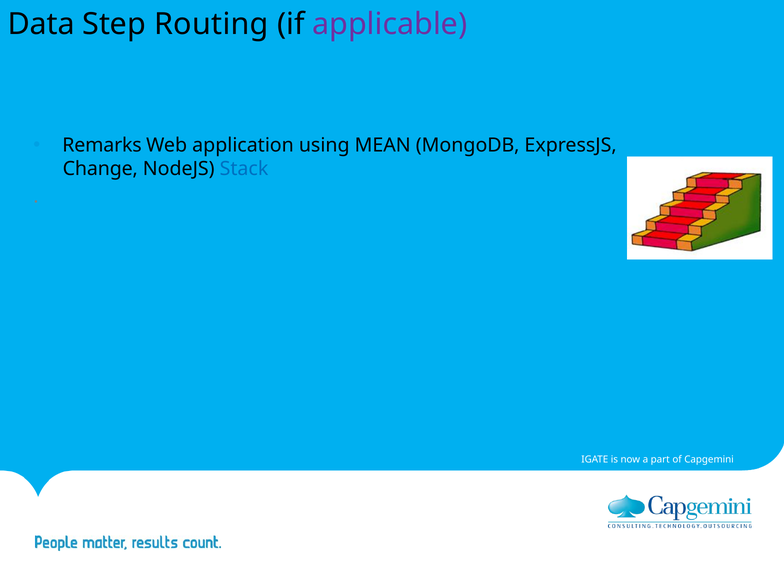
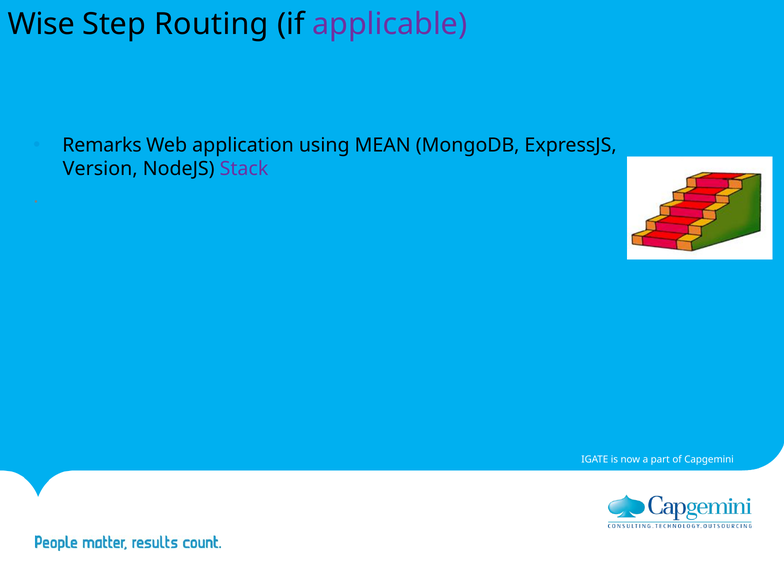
Data: Data -> Wise (41, 24)
Change: Change -> Version (100, 169)
Stack colour: blue -> purple (244, 169)
